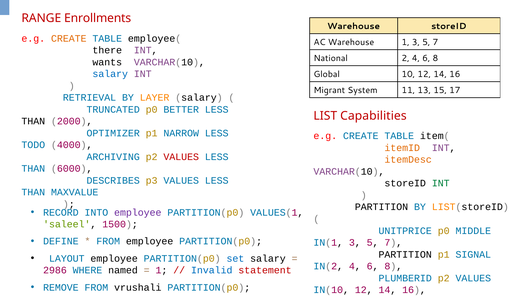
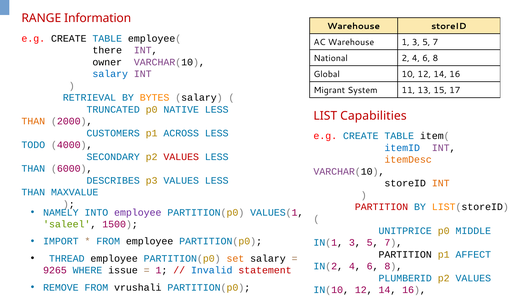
Enrollments: Enrollments -> Information (98, 18)
CREATE colour: orange -> black (69, 38)
wants: wants -> owner (107, 62)
LAYER: LAYER -> BYTES (155, 98)
BETTER: BETTER -> NATIVE (181, 109)
THAN colour: black -> orange (33, 121)
OPTIMIZER: OPTIMIZER -> CUSTOMERS (113, 133)
NARROW: NARROW -> ACROSS (181, 133)
itemID colour: orange -> blue (402, 148)
ARCHIVING: ARCHIVING -> SECONDARY (113, 157)
INT colour: green -> orange (441, 183)
PARTITION colour: black -> red (382, 207)
RECORD: RECORD -> NAMELY (61, 212)
DEFINE: DEFINE -> IMPORT (61, 241)
SIGNAL: SIGNAL -> AFFECT (473, 254)
LAYOUT: LAYOUT -> THREAD (67, 258)
set colour: blue -> orange (235, 258)
2986: 2986 -> 9265 (55, 270)
named: named -> issue (123, 270)
